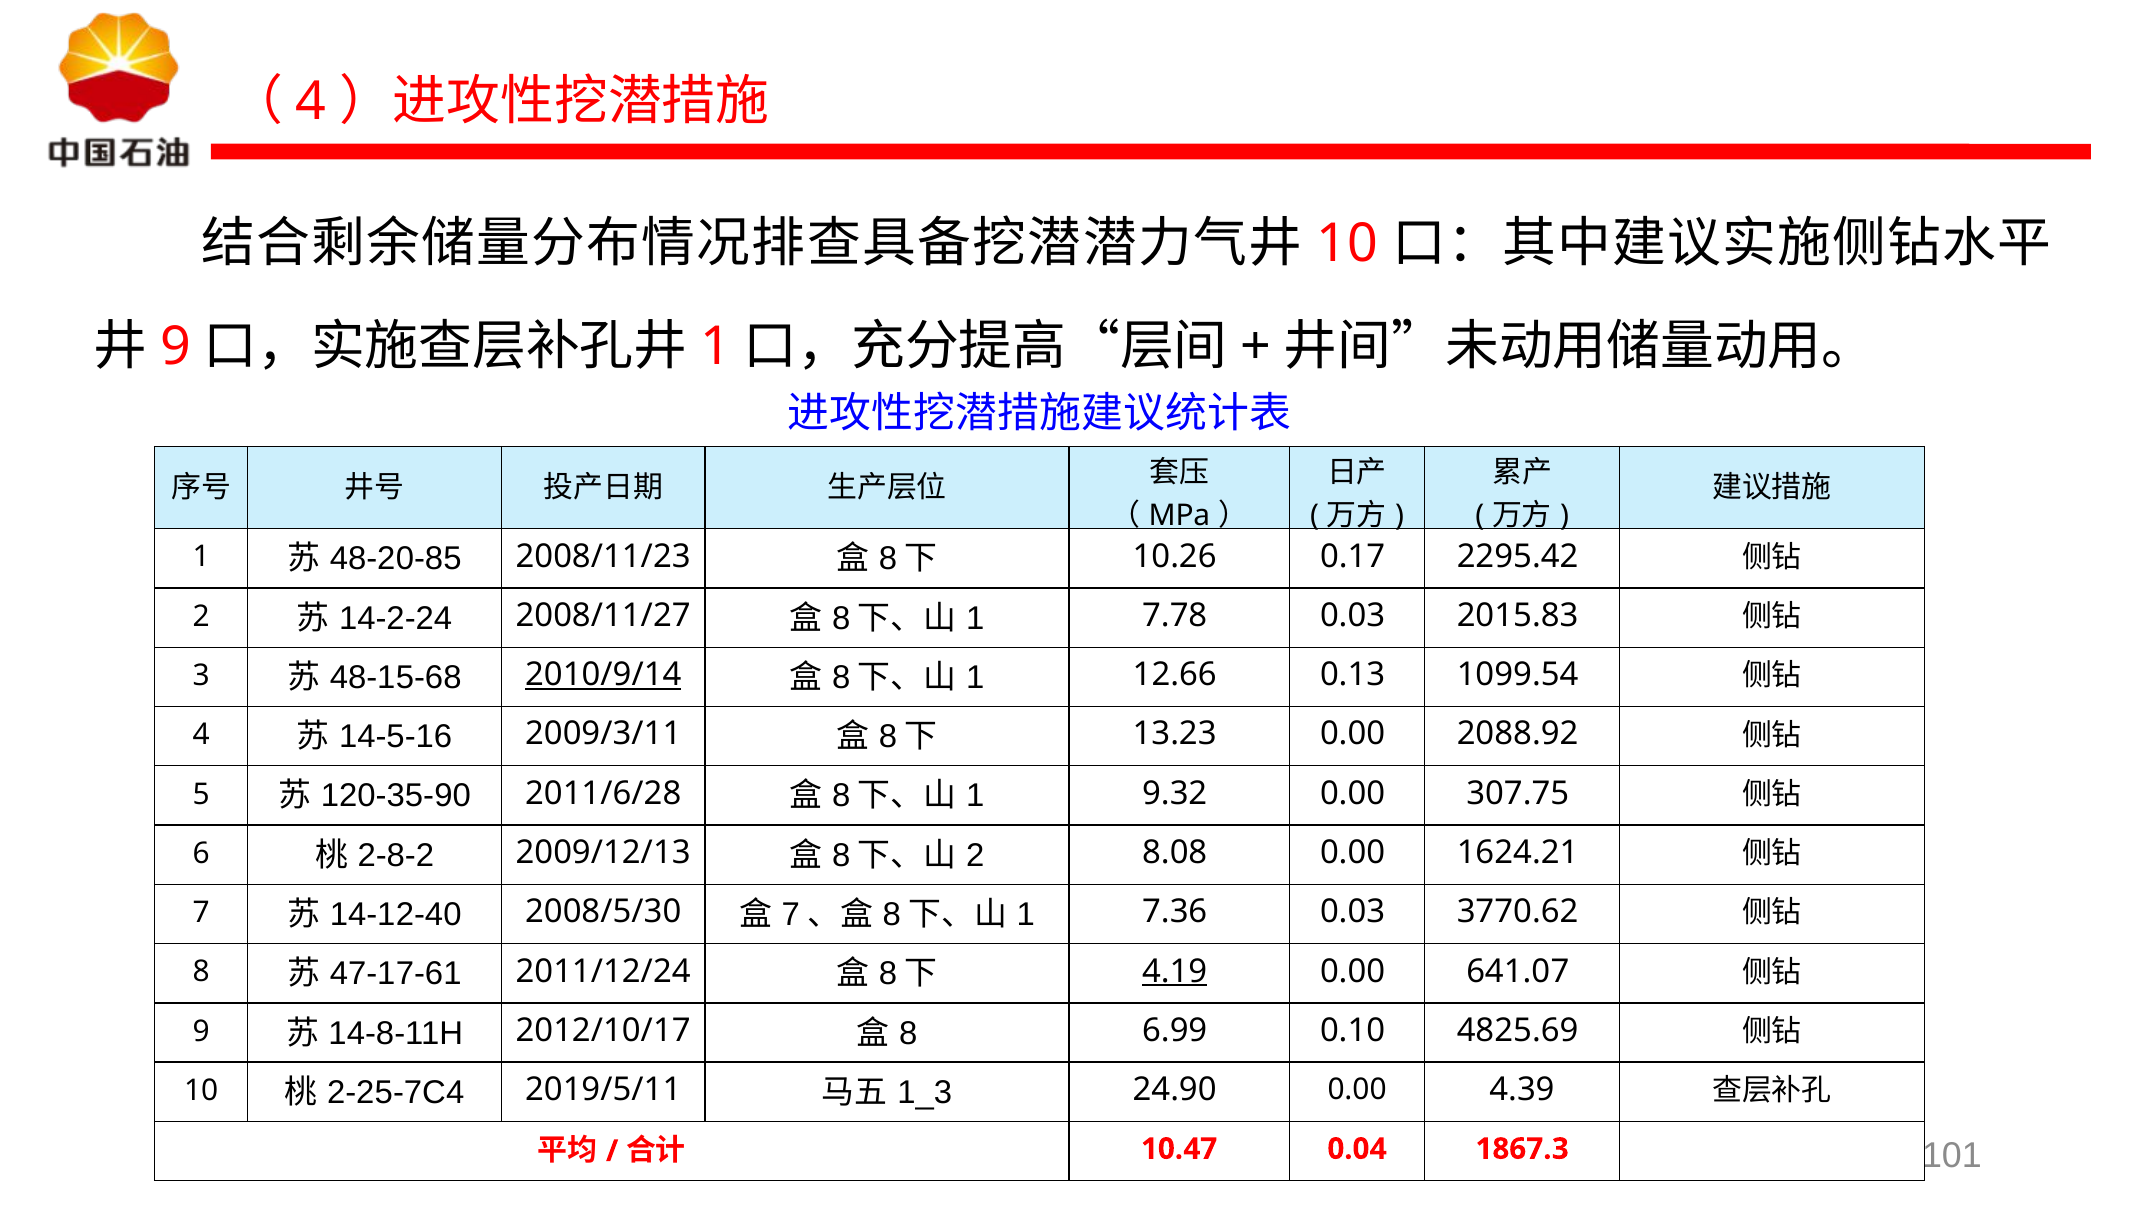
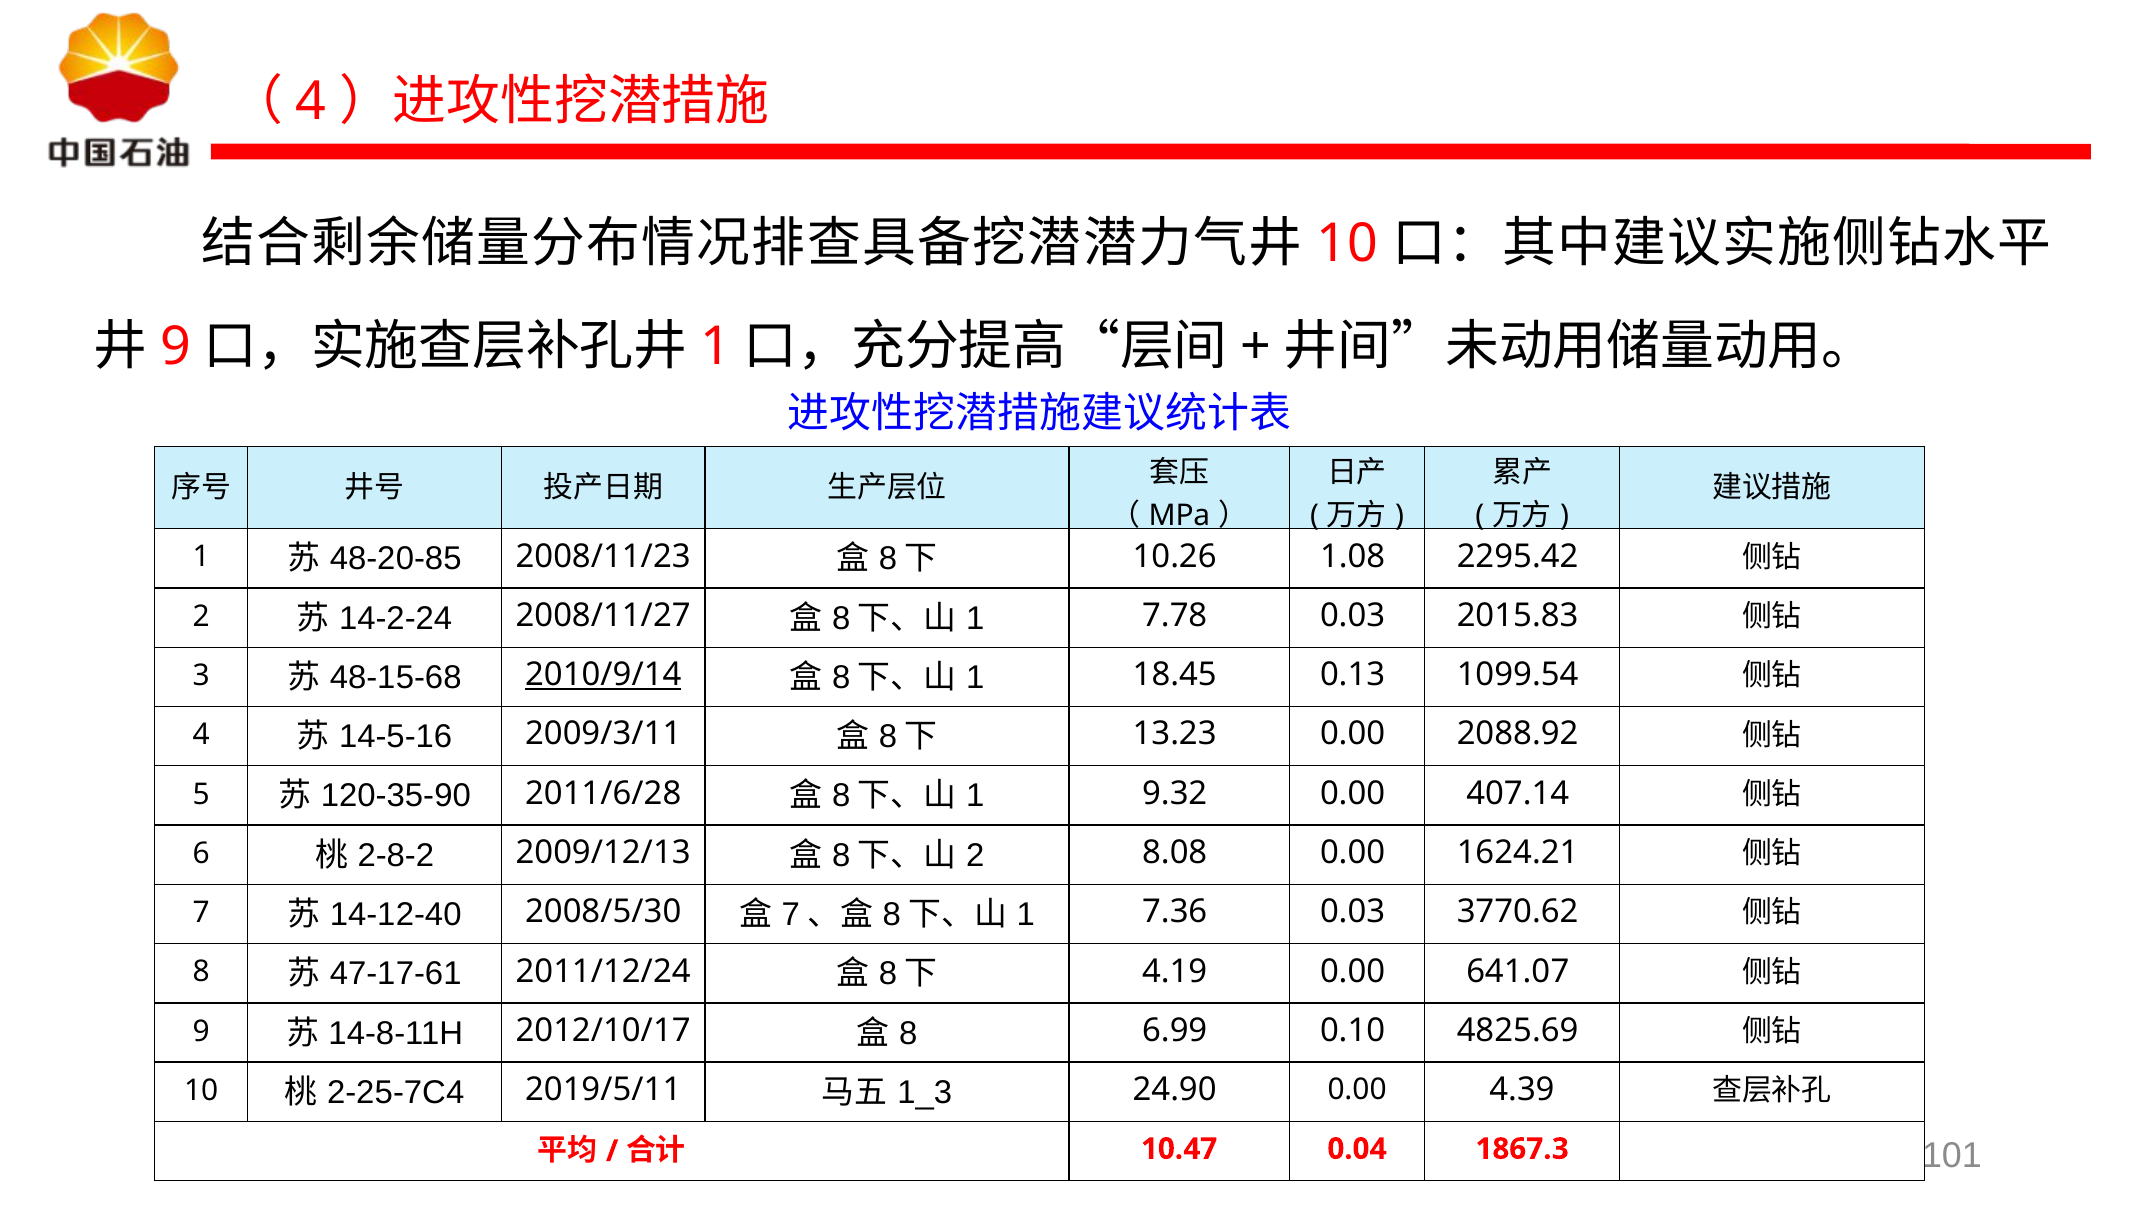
0.17: 0.17 -> 1.08 (1353, 556)
12.66: 12.66 -> 18.45 (1175, 675)
307.75: 307.75 -> 407.14 (1518, 793)
4.19 underline: present -> none (1175, 971)
